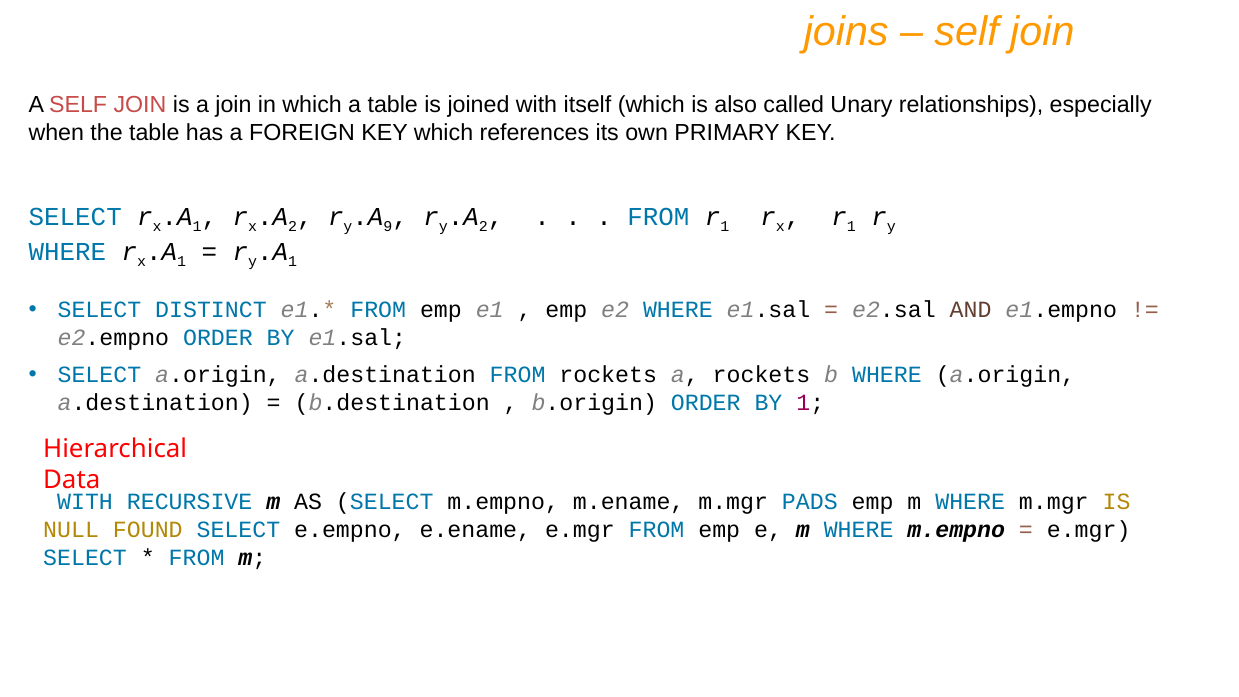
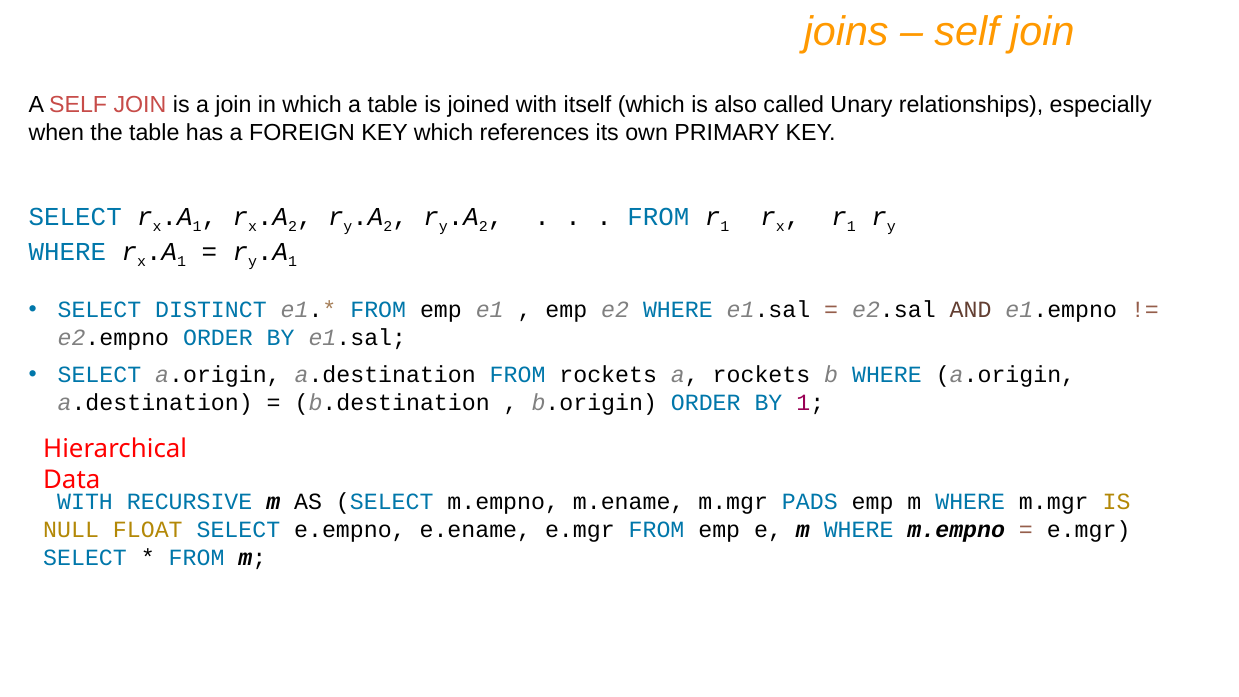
9: 9 -> 2 (388, 227)
FOUND: FOUND -> FLOAT (148, 529)
